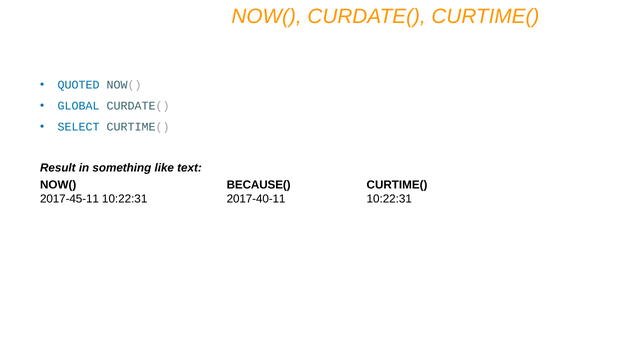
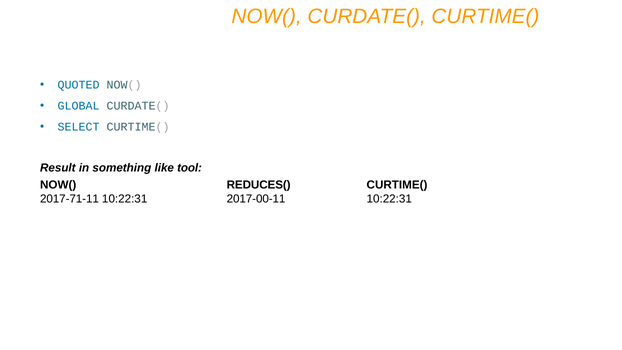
text: text -> tool (190, 168)
BECAUSE(: BECAUSE( -> REDUCES( (259, 185)
2017-45-11: 2017-45-11 -> 2017-71-11 (69, 199)
2017-40-11: 2017-40-11 -> 2017-00-11 (256, 199)
